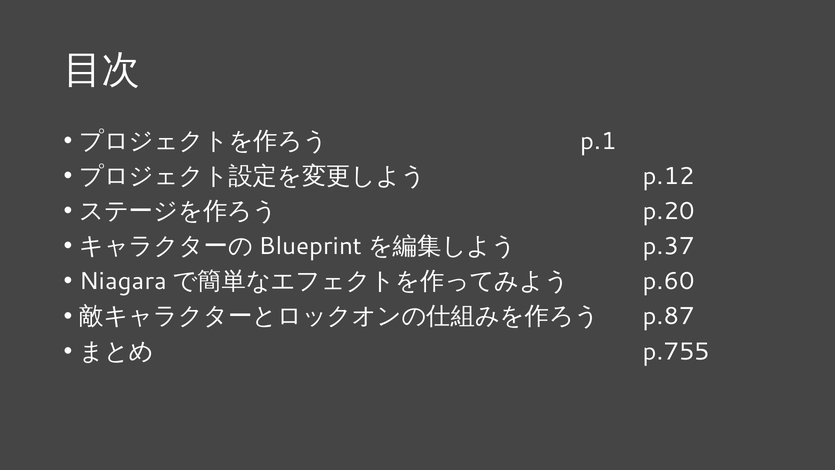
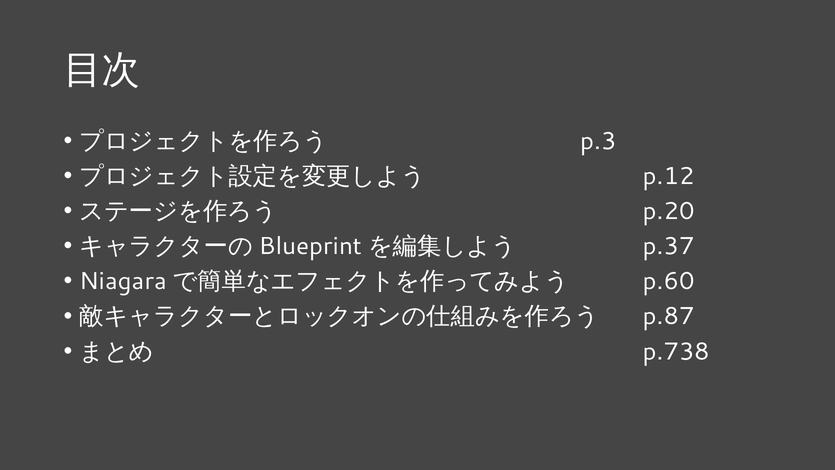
p.1: p.1 -> p.3 (598, 141)
p.755: p.755 -> p.738 (676, 351)
